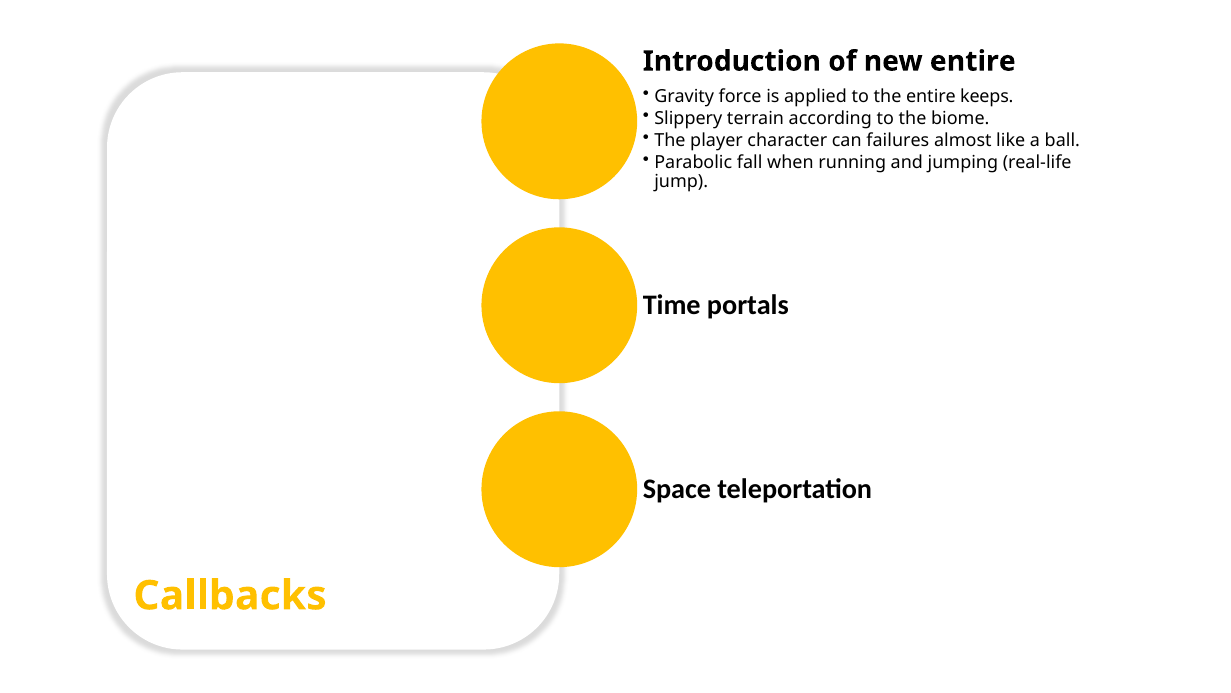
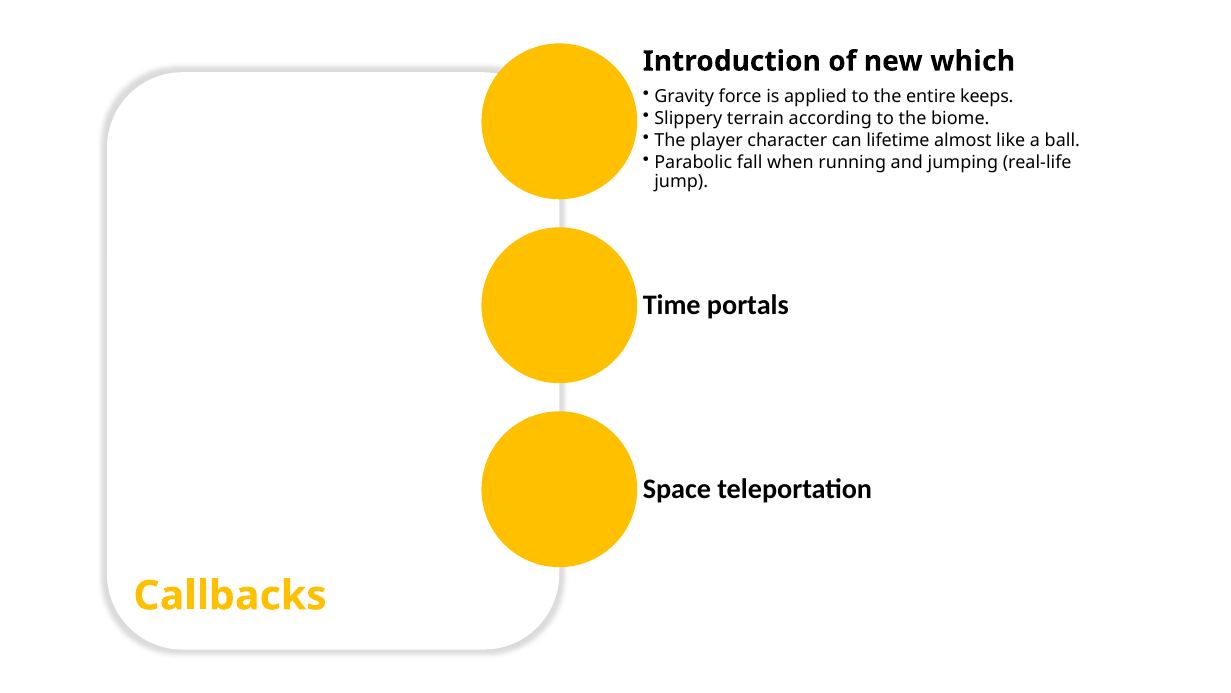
new entire: entire -> which (973, 61)
failures: failures -> lifetime (898, 140)
